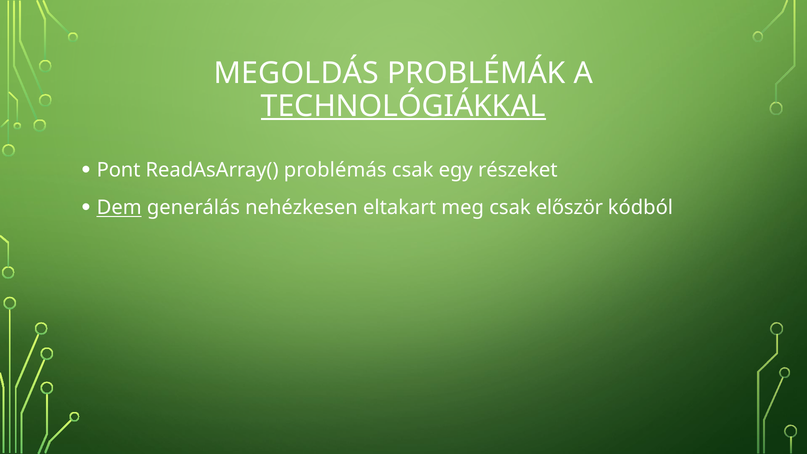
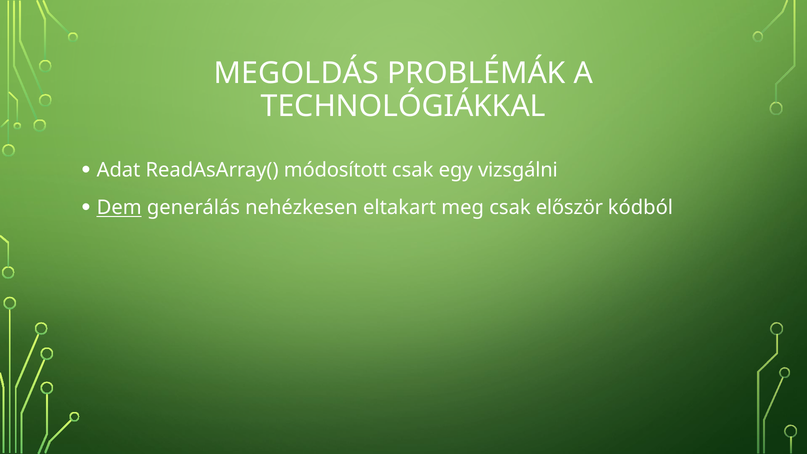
TECHNOLÓGIÁKKAL underline: present -> none (403, 106)
Pont: Pont -> Adat (119, 170)
problémás: problémás -> módosított (335, 170)
részeket: részeket -> vizsgálni (518, 170)
